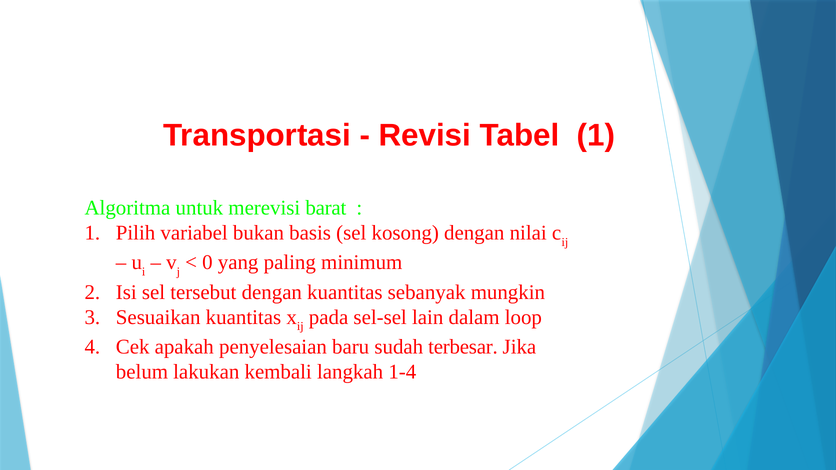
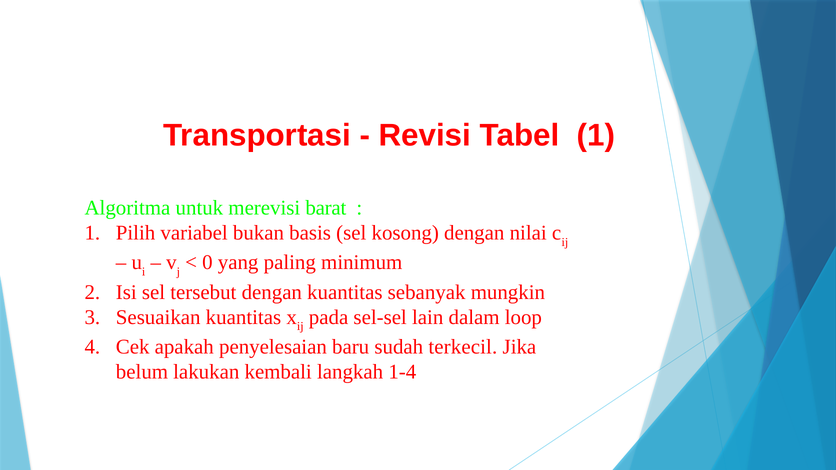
terbesar: terbesar -> terkecil (463, 347)
